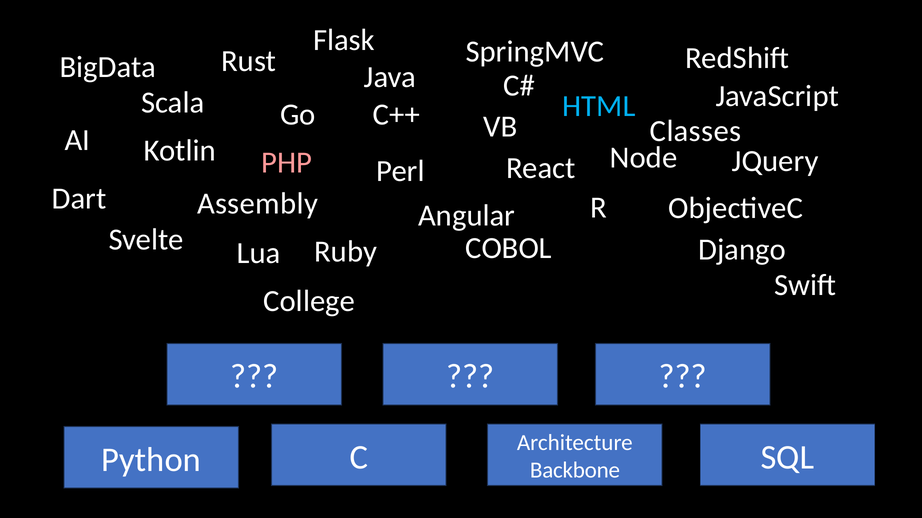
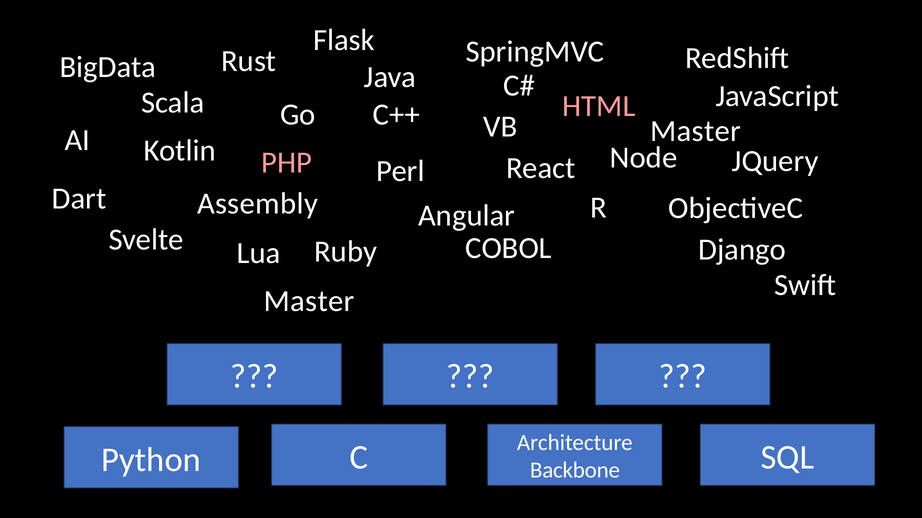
HTML colour: light blue -> pink (599, 106)
Classes: Classes -> Master (696, 131)
College: College -> Master (309, 301)
